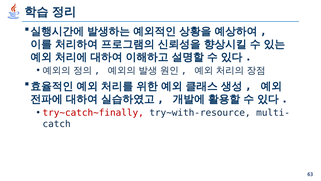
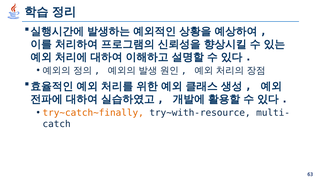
try~catch~finally colour: red -> orange (93, 112)
